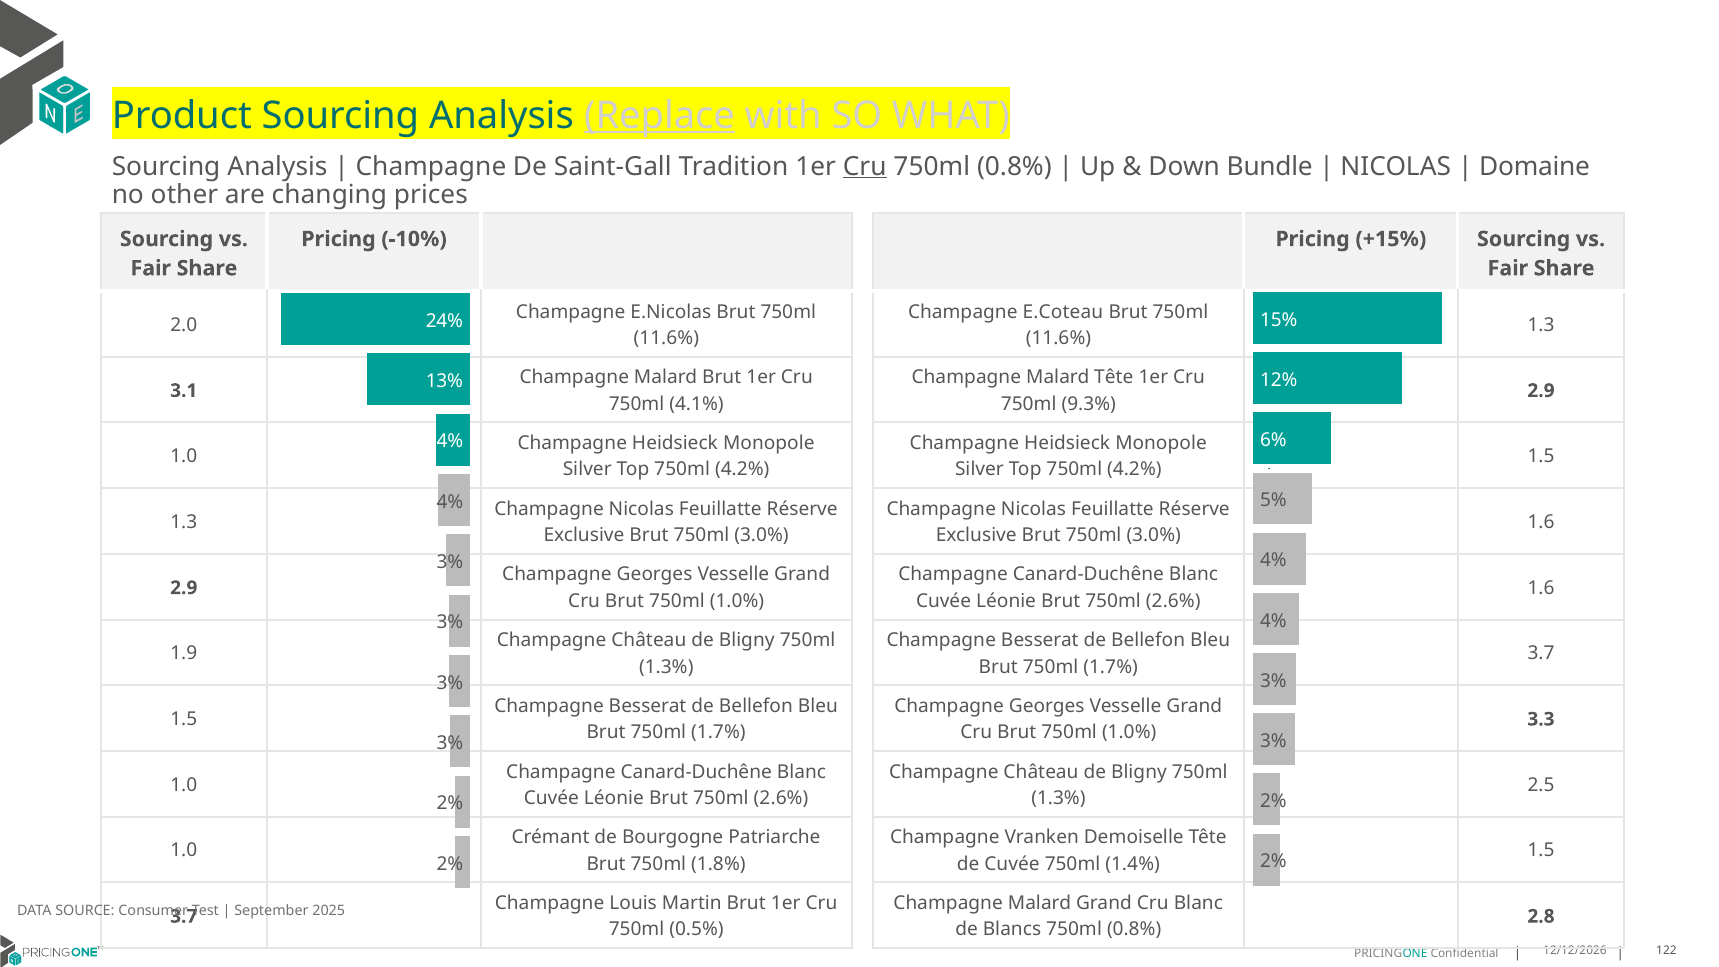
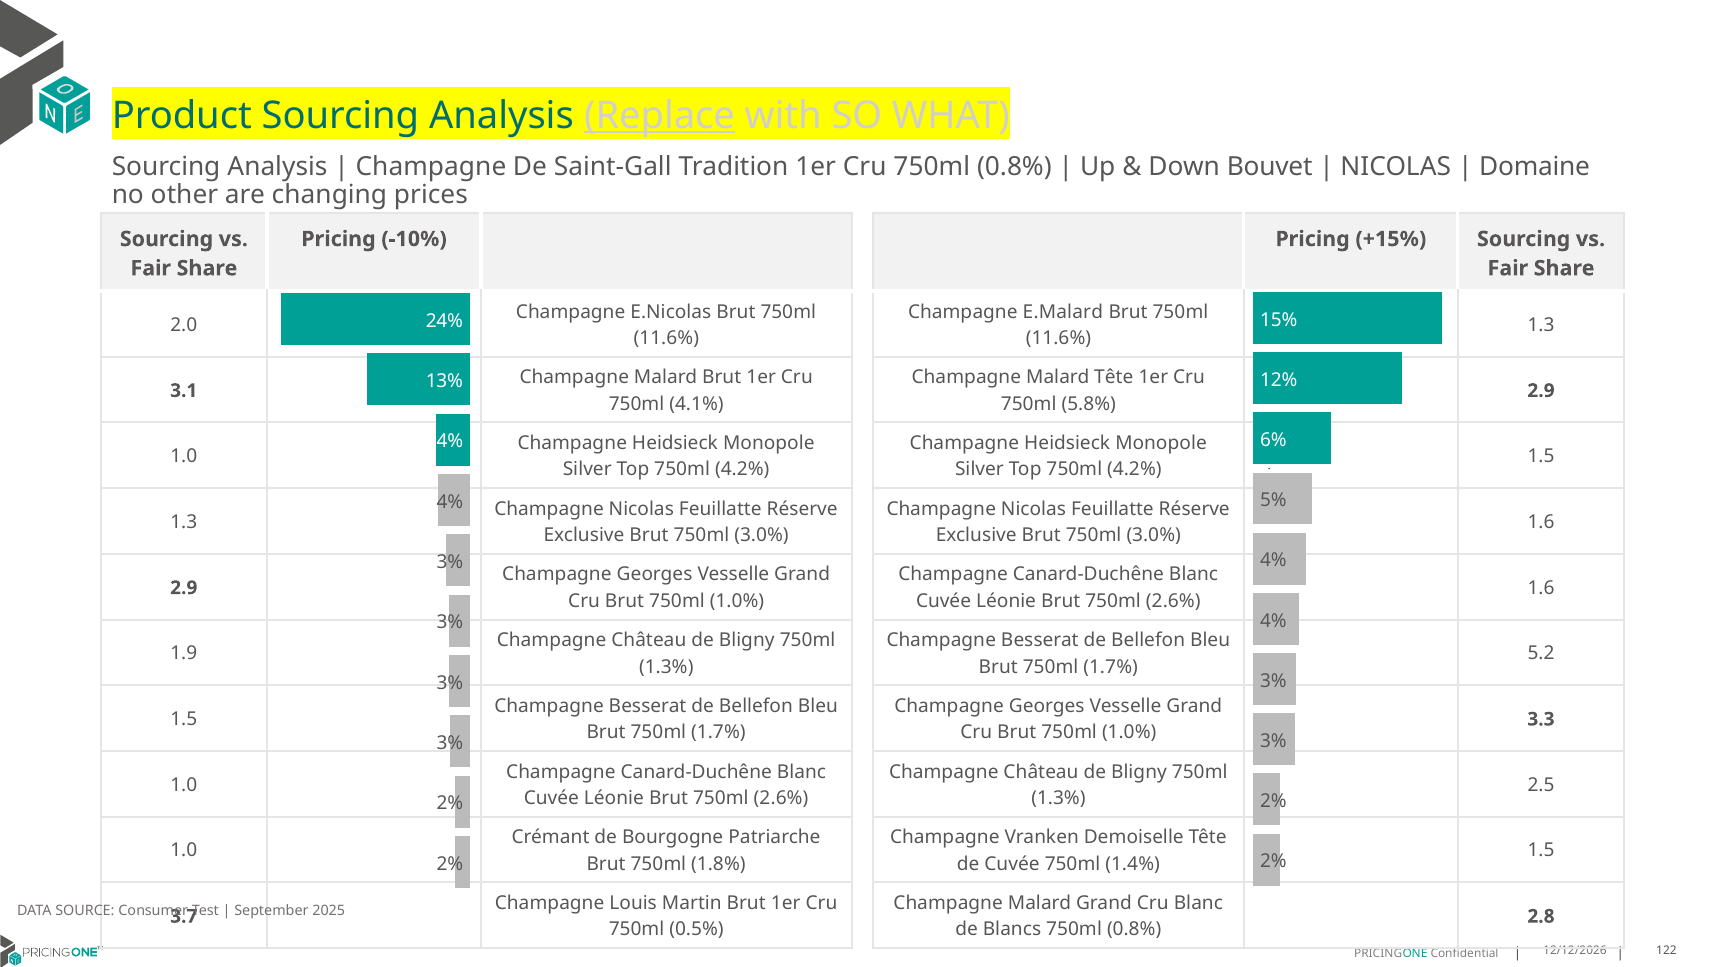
Cru underline: present -> none (865, 166)
Bundle: Bundle -> Bouvet (1270, 166)
E.Coteau: E.Coteau -> E.Malard (1063, 312)
9.3%: 9.3% -> 5.8% (1089, 404)
3.7: 3.7 -> 5.2 (1541, 653)
